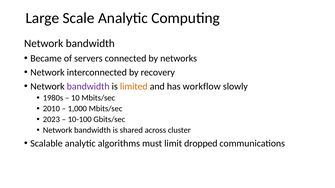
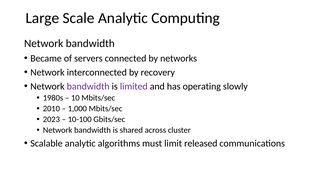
limited colour: orange -> purple (134, 87)
workflow: workflow -> operating (202, 87)
dropped: dropped -> released (201, 144)
